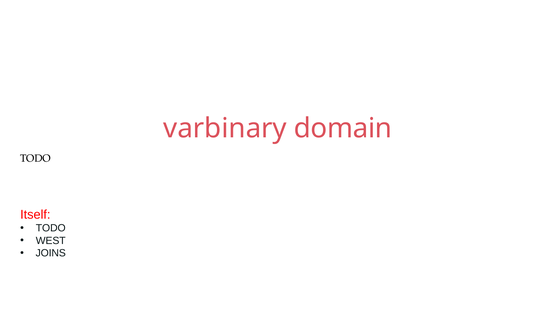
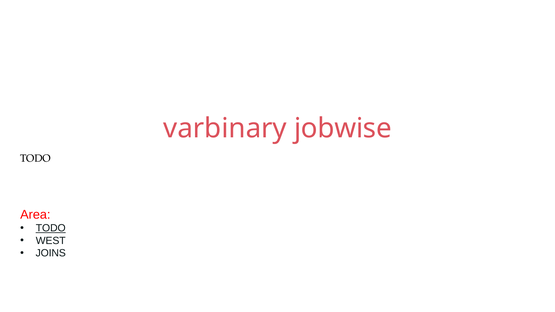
domain: domain -> jobwise (343, 129)
Itself: Itself -> Area (35, 215)
TODO underline: none -> present (51, 228)
